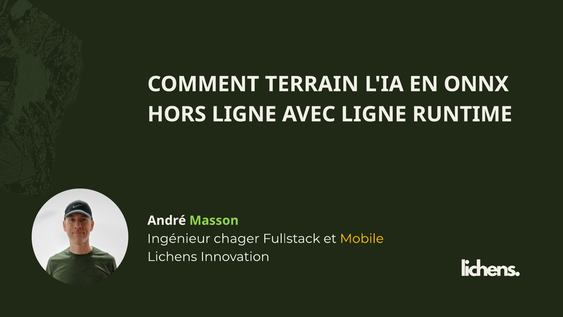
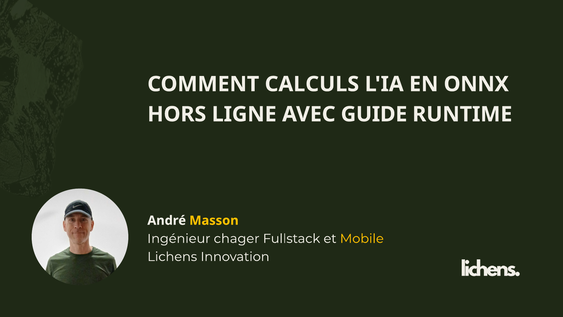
TERRAIN: TERRAIN -> CALCULS (312, 84)
AVEC LIGNE: LIGNE -> GUIDE (374, 114)
Masson colour: light green -> yellow (214, 220)
